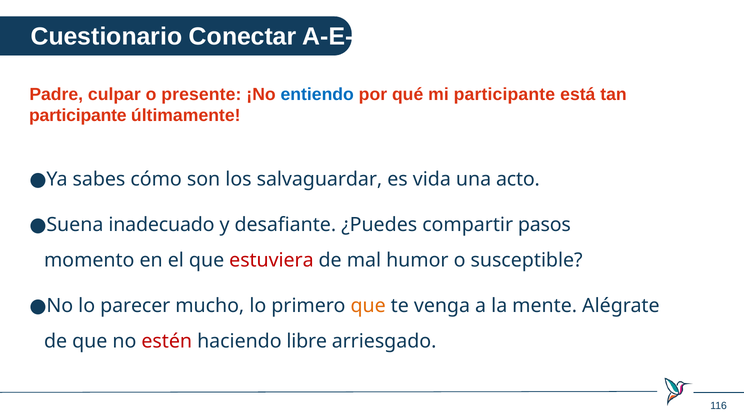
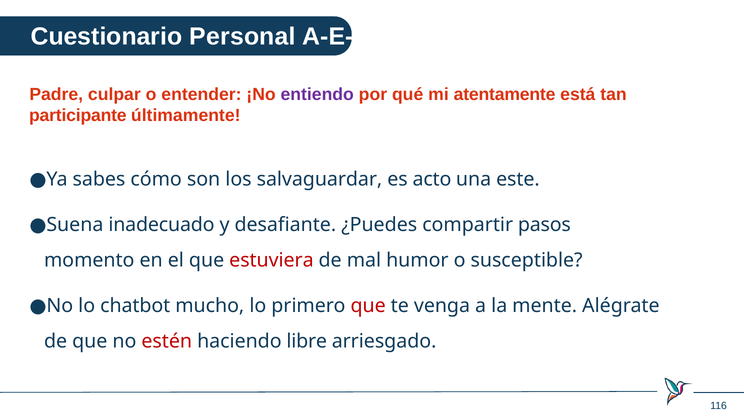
Conectar: Conectar -> Personal (243, 36)
presente: presente -> entender (201, 95)
entiendo colour: blue -> purple (317, 95)
mi participante: participante -> atentamente (505, 95)
vida: vida -> acto (432, 180)
acto: acto -> este (518, 180)
parecer: parecer -> chatbot (135, 306)
que colour: orange -> red (368, 306)
